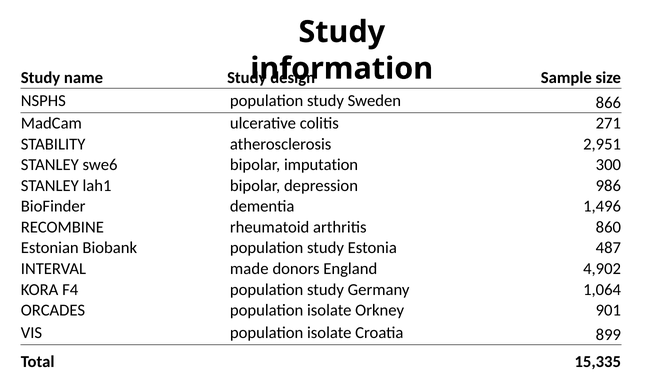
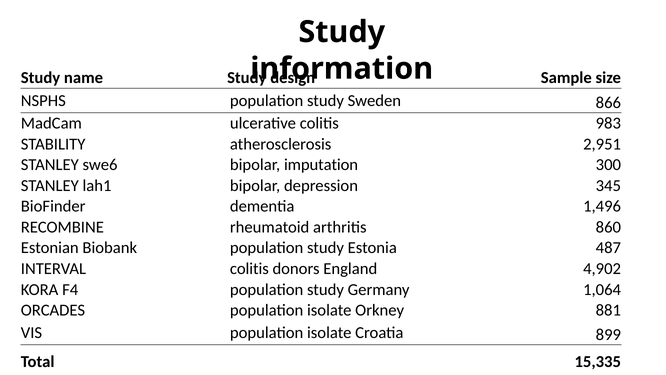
271: 271 -> 983 (608, 123)
986: 986 -> 345 (608, 185)
INTERVAL made: made -> colitis (249, 268)
901: 901 -> 881 (608, 310)
